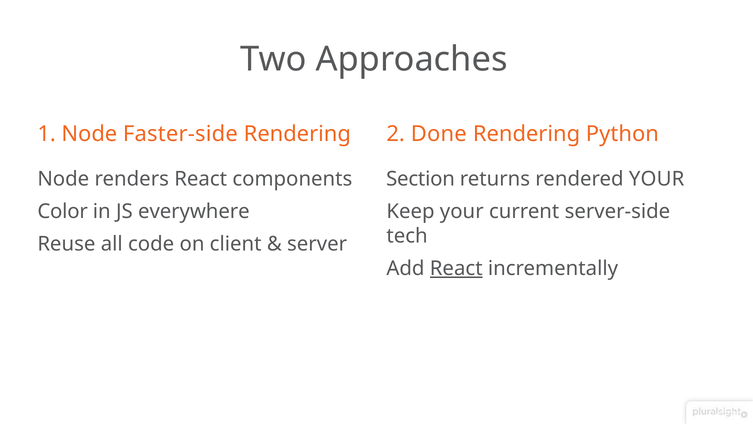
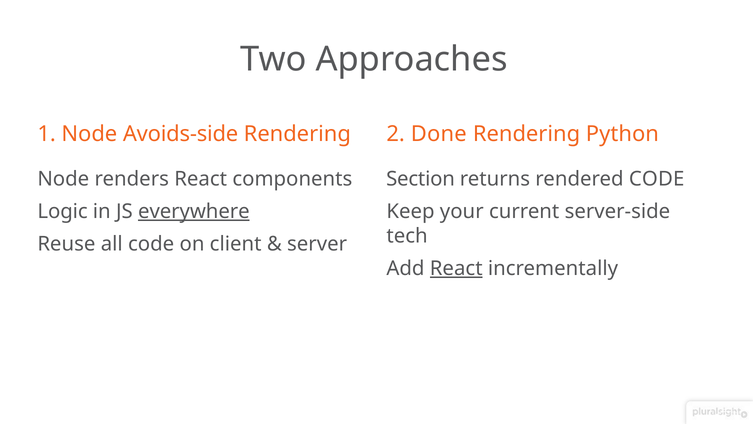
Faster-side: Faster-side -> Avoids-side (181, 134)
rendered YOUR: YOUR -> CODE (657, 179)
Color: Color -> Logic (63, 211)
everywhere underline: none -> present (194, 211)
